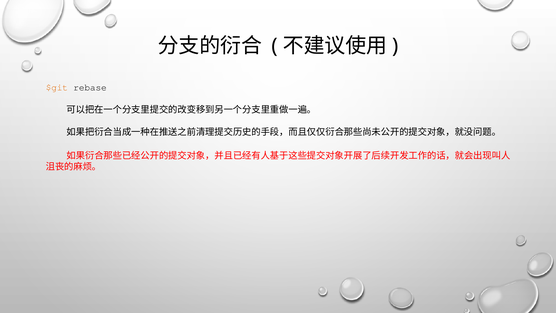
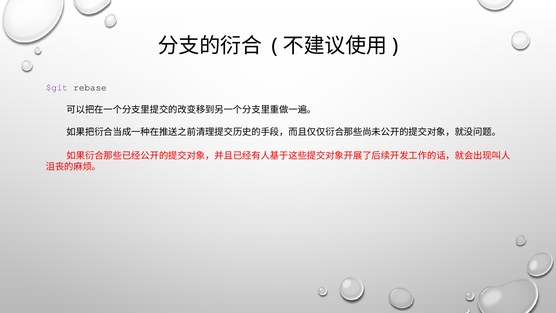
$git colour: orange -> purple (57, 87)
